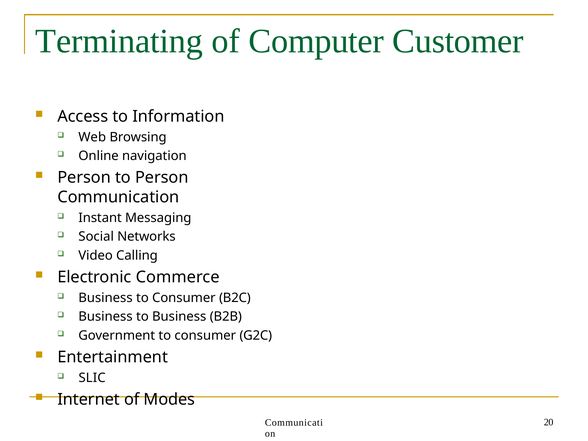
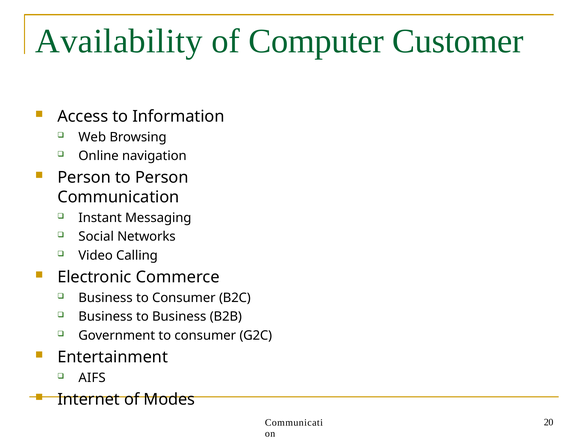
Terminating: Terminating -> Availability (119, 41)
SLIC: SLIC -> AIFS (92, 378)
